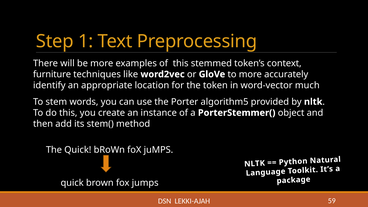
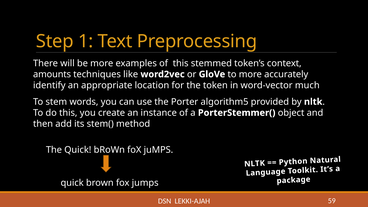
furniture: furniture -> amounts (52, 74)
